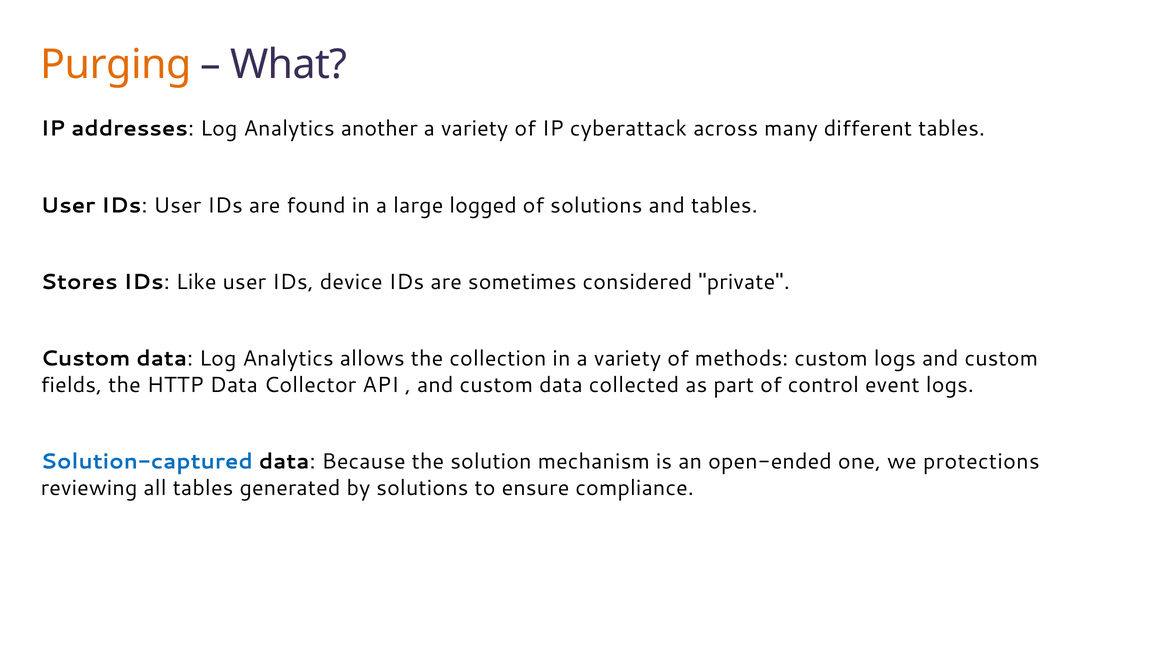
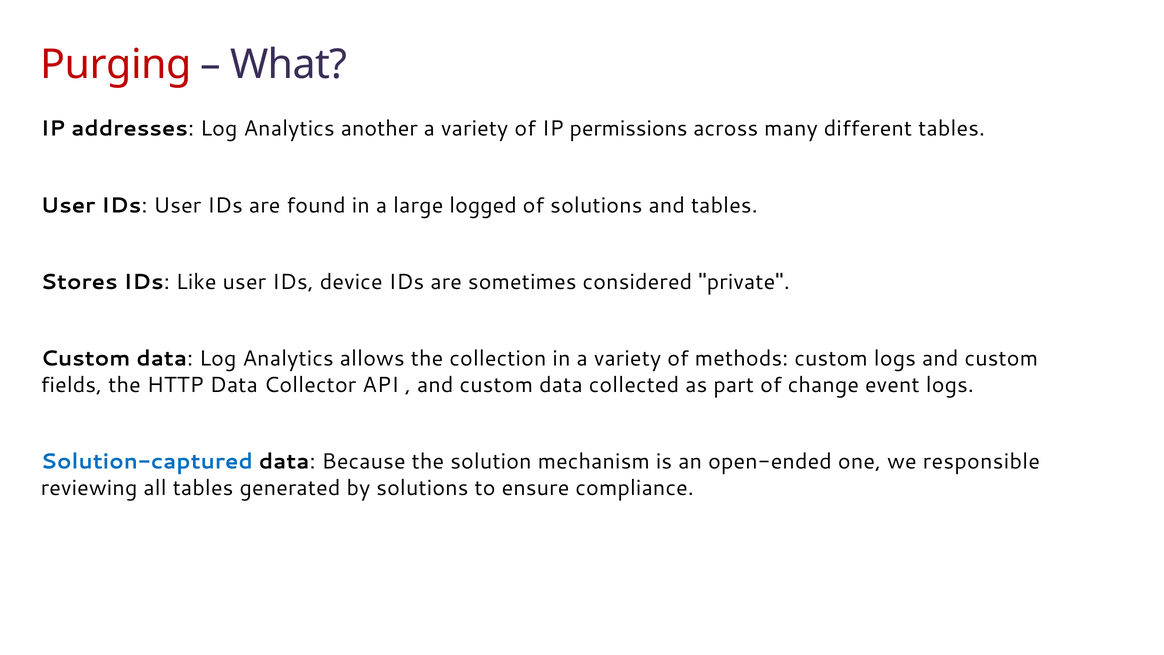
Purging colour: orange -> red (116, 65)
cyberattack: cyberattack -> permissions (629, 129)
control: control -> change (823, 385)
protections: protections -> responsible (981, 461)
